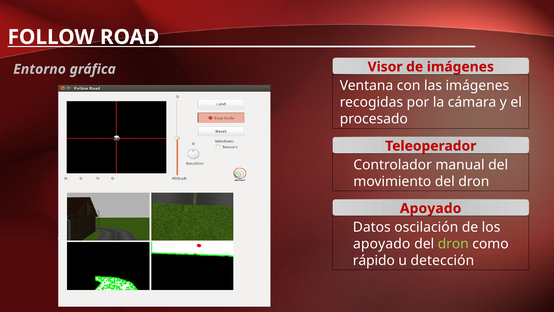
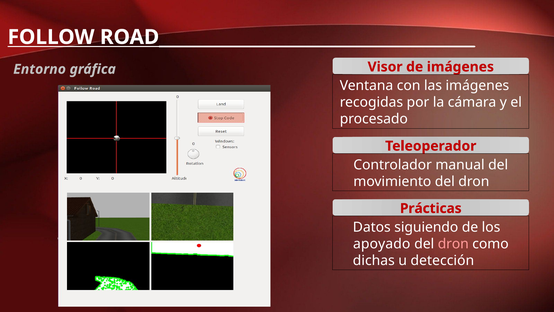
Apoyado: Apoyado -> Prácticas (431, 208)
oscilación: oscilación -> siguiendo (426, 227)
dron colour: light green -> pink (453, 244)
rápido: rápido -> dichas (374, 260)
